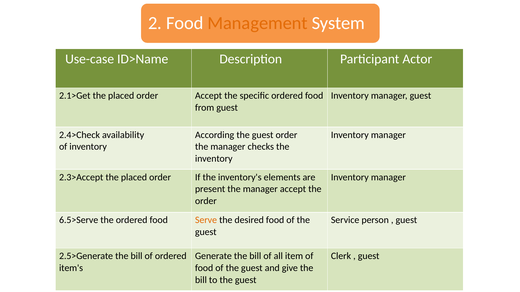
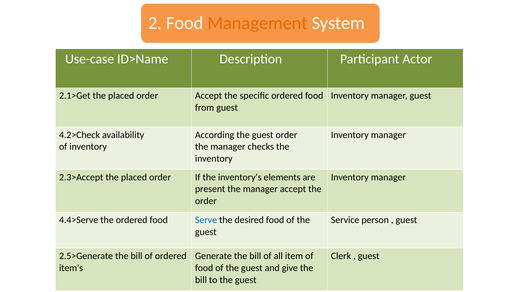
2.4>Check: 2.4>Check -> 4.2>Check (80, 135)
6.5>Serve: 6.5>Serve -> 4.4>Serve (79, 220)
Serve colour: orange -> blue (206, 220)
